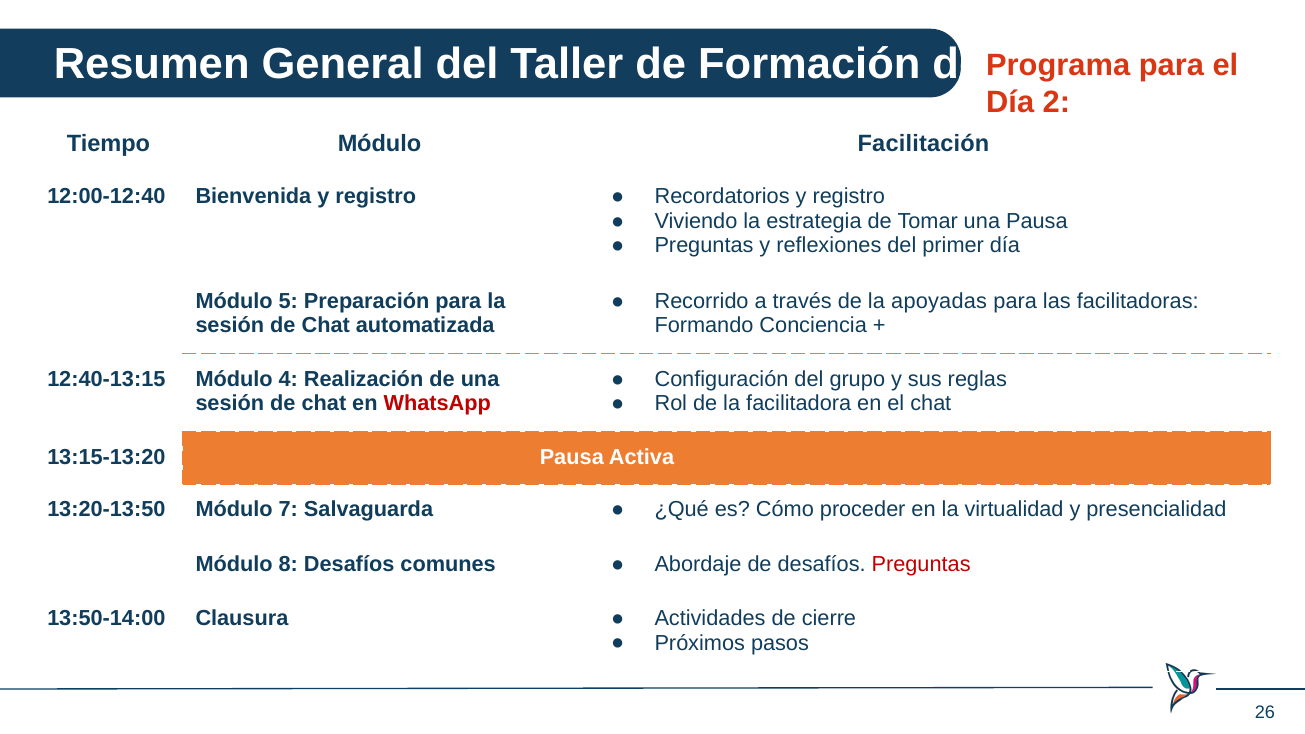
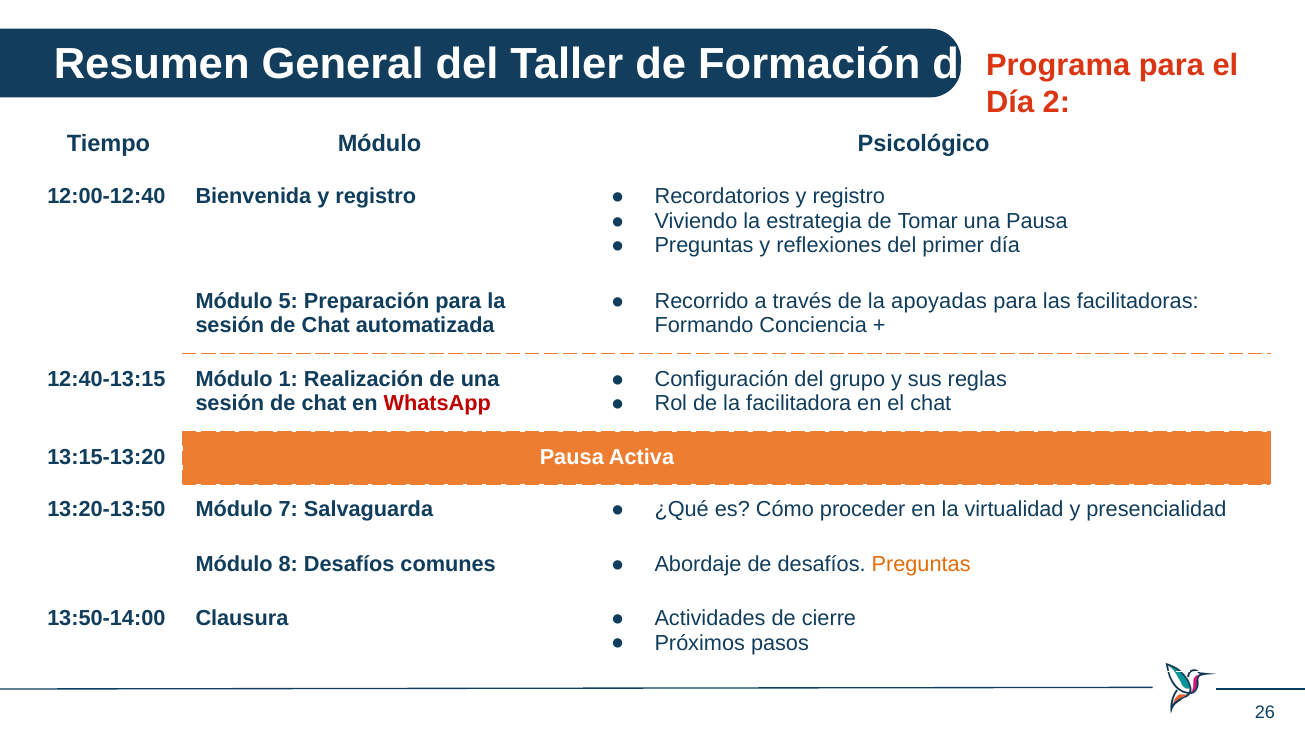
Facilitación: Facilitación -> Psicológico (924, 143)
4: 4 -> 1 (288, 379)
Preguntas colour: red -> orange (921, 564)
